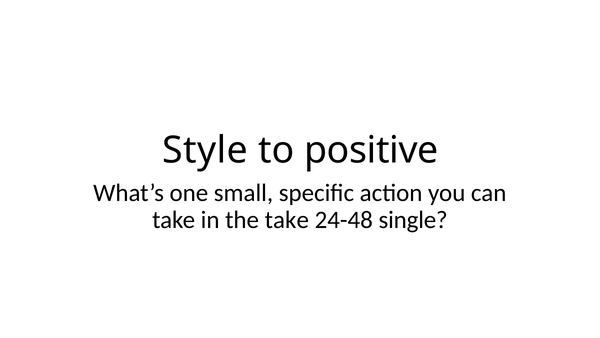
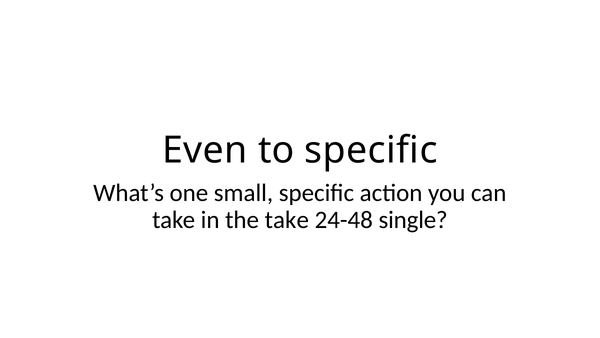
Style: Style -> Even (205, 150)
to positive: positive -> specific (371, 150)
